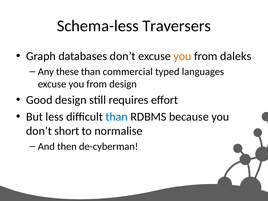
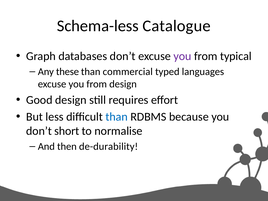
Traversers: Traversers -> Catalogue (177, 26)
you colour: orange -> purple (182, 56)
daleks: daleks -> typical (236, 56)
de-cyberman: de-cyberman -> de-durability (109, 146)
